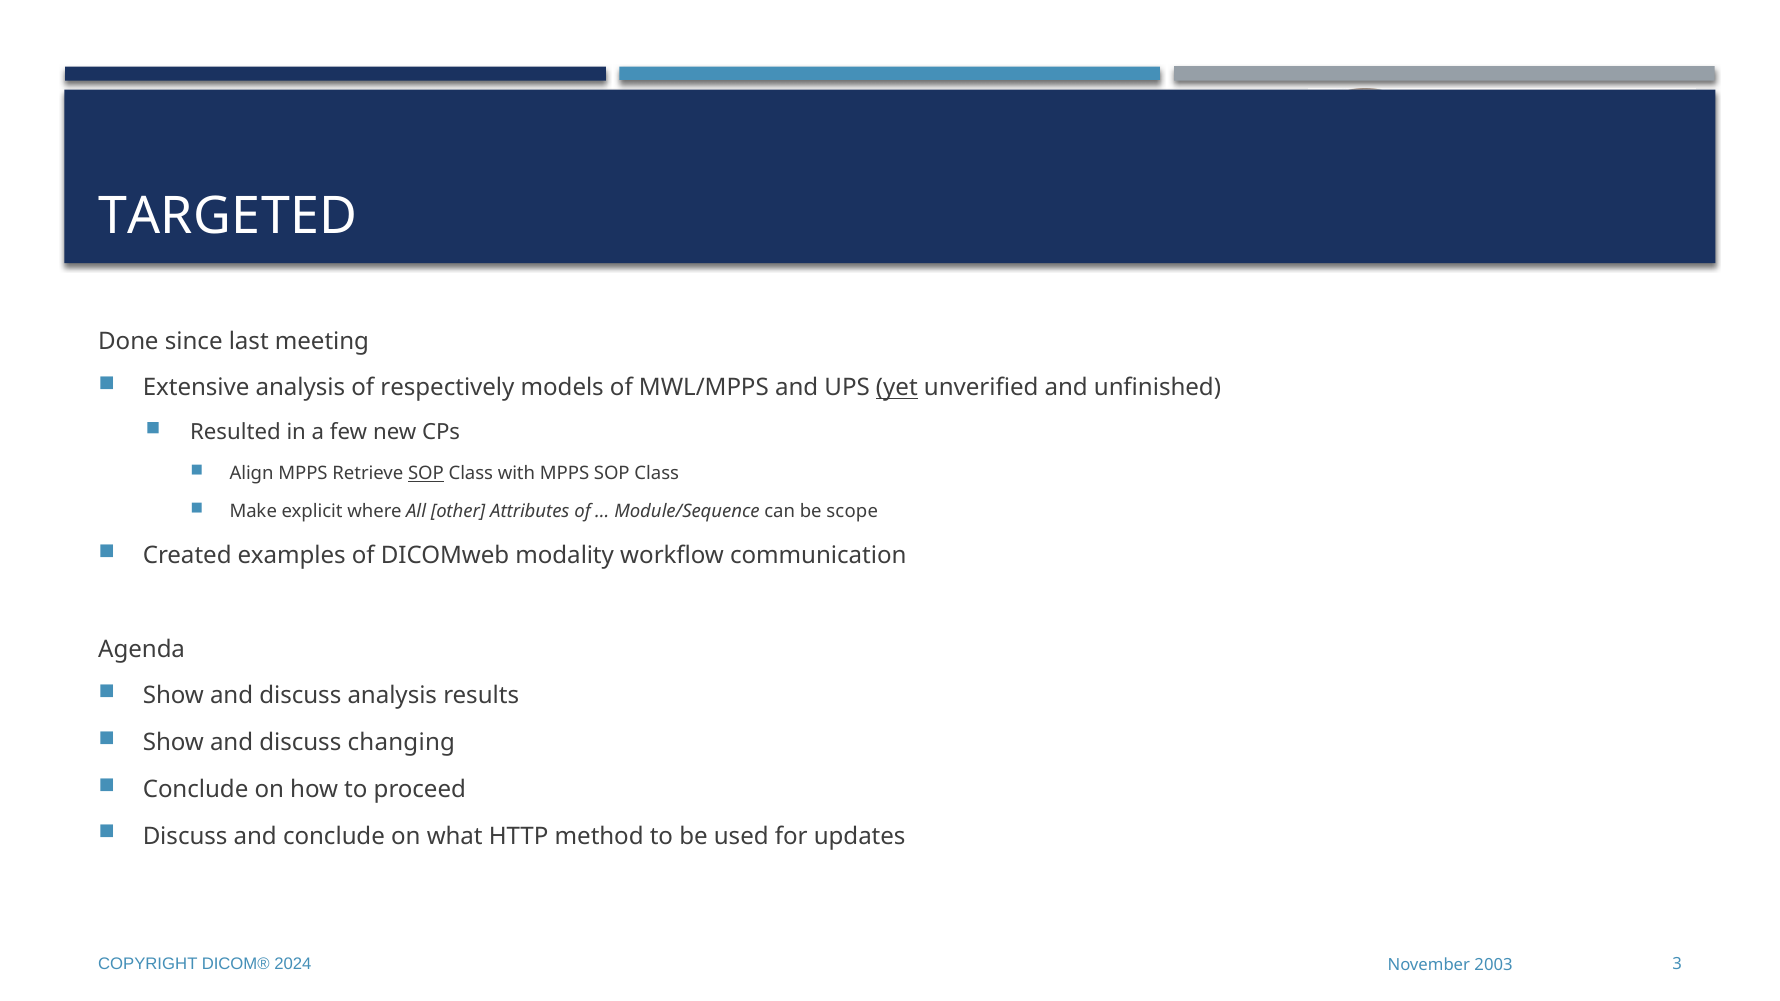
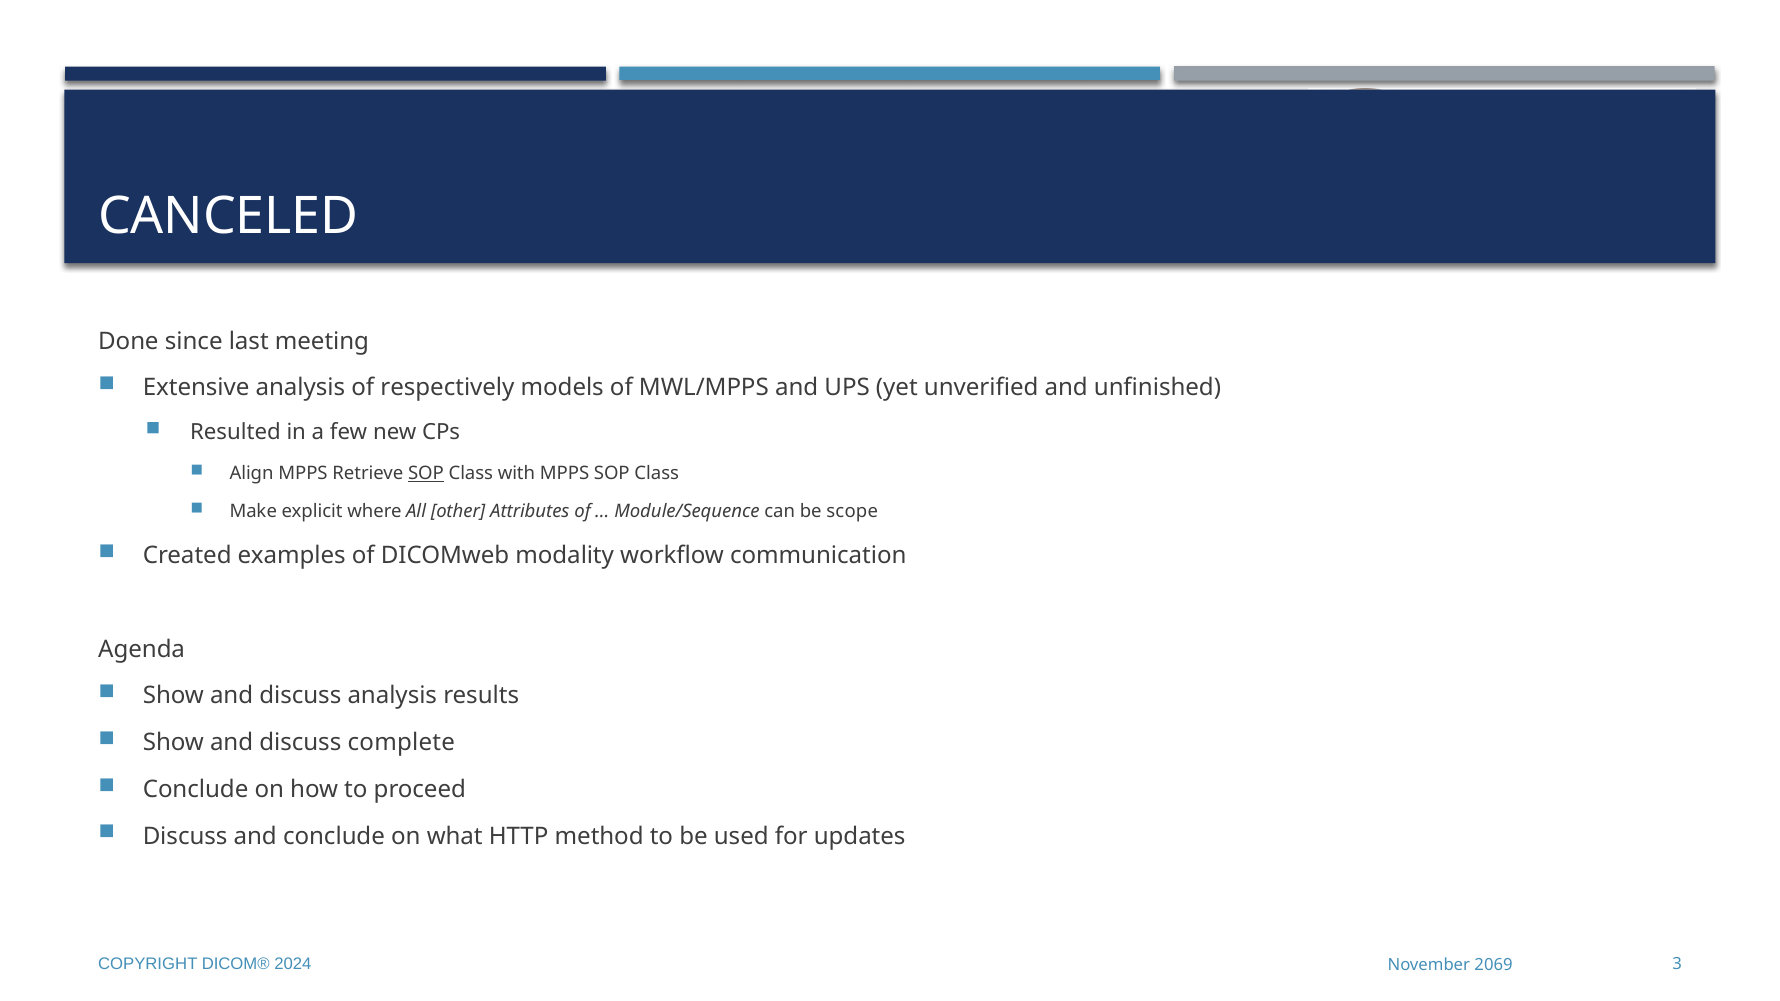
TARGETED: TARGETED -> CANCELED (228, 216)
yet underline: present -> none (897, 388)
changing: changing -> complete (401, 743)
2003: 2003 -> 2069 (1494, 965)
